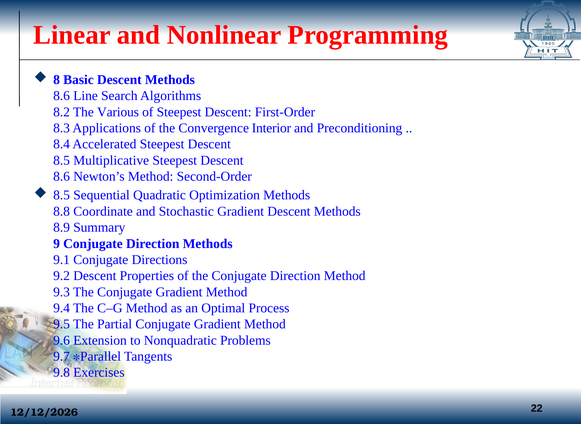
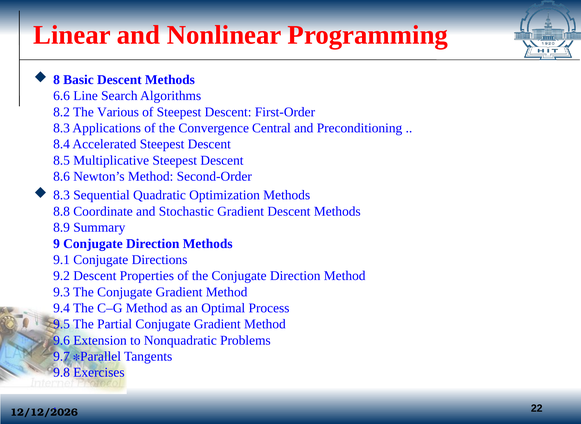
8.6: 8.6 -> 6.6 (62, 96)
Interior: Interior -> Central (271, 128)
8.5: 8.5 -> 8.3 (62, 195)
